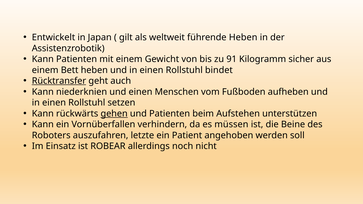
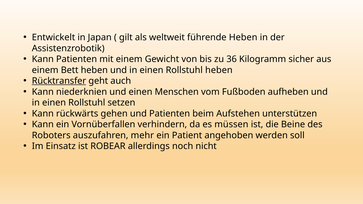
91: 91 -> 36 (232, 59)
Rollstuhl bindet: bindet -> heben (219, 70)
gehen underline: present -> none (114, 114)
letzte: letzte -> mehr (142, 135)
